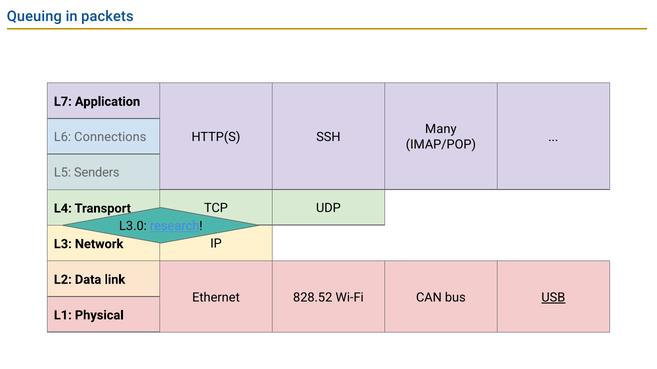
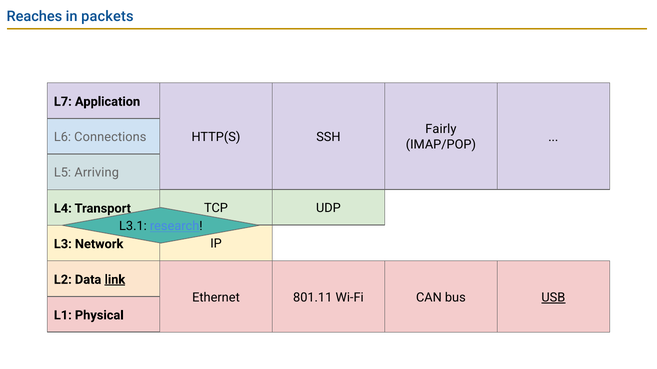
Queuing: Queuing -> Reaches (34, 16)
Many: Many -> Fairly (441, 129)
Senders: Senders -> Arriving (97, 173)
L3.0: L3.0 -> L3.1 (133, 227)
link underline: none -> present (115, 280)
828.52: 828.52 -> 801.11 (313, 298)
